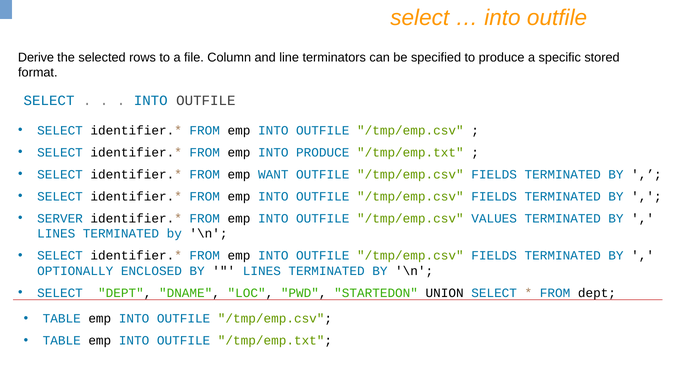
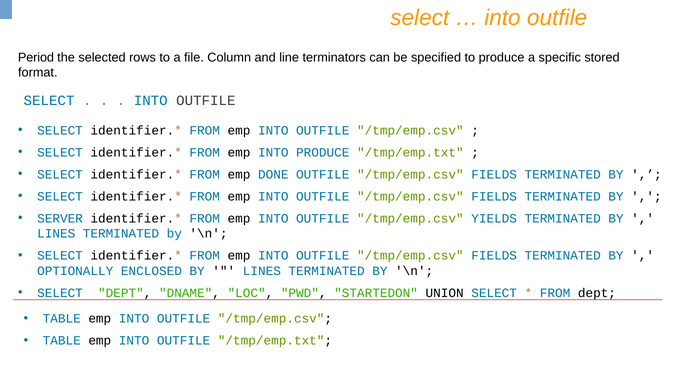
Derive: Derive -> Period (36, 58)
WANT: WANT -> DONE (273, 174)
VALUES: VALUES -> YIELDS (494, 218)
